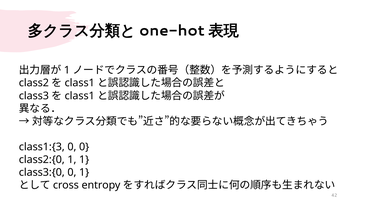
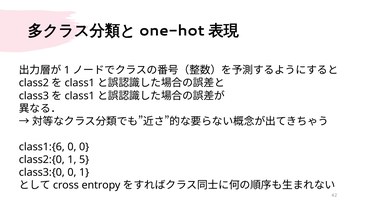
class1:{3: class1:{3 -> class1:{6 (42, 147)
1 1: 1 -> 5 (84, 160)
